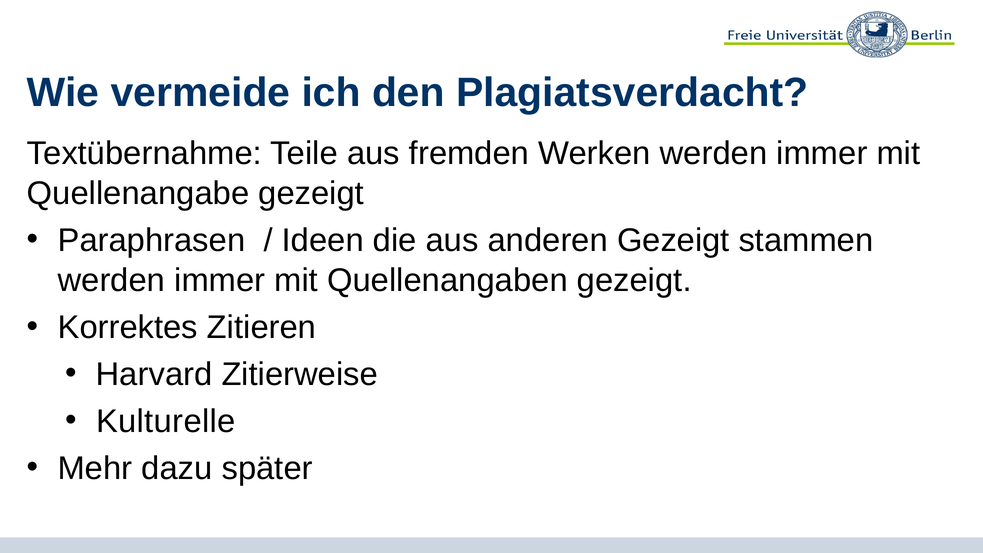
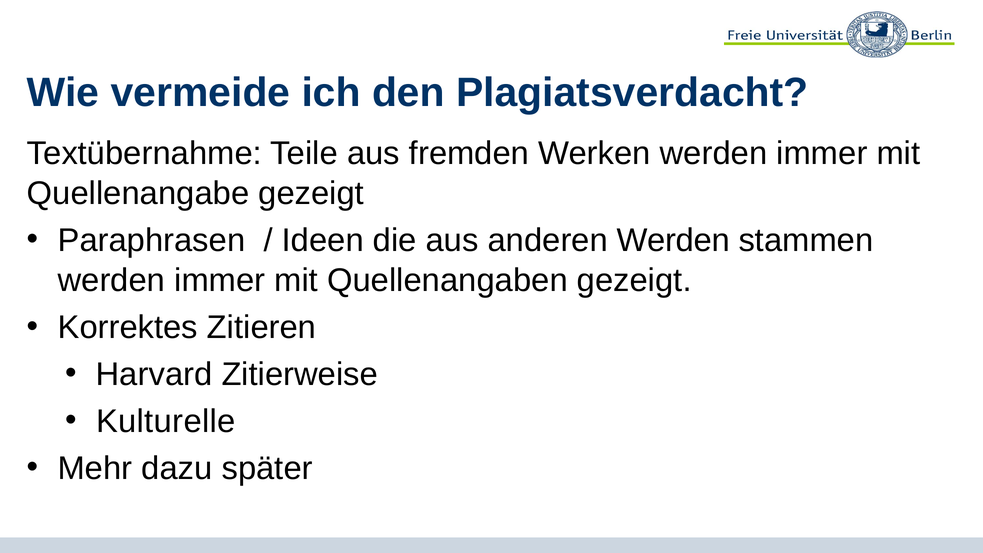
anderen Gezeigt: Gezeigt -> Werden (673, 240)
